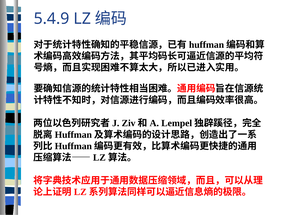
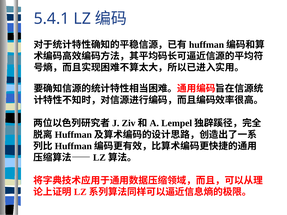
5.4.9: 5.4.9 -> 5.4.1 (52, 19)
